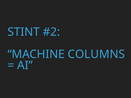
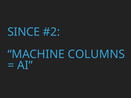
STINT: STINT -> SINCE (24, 32)
